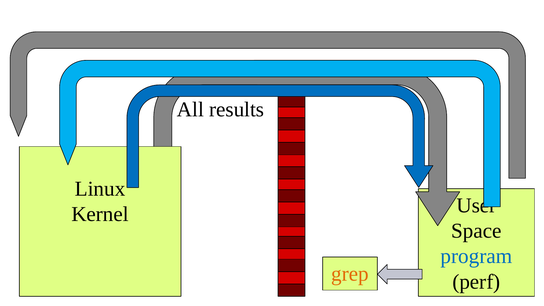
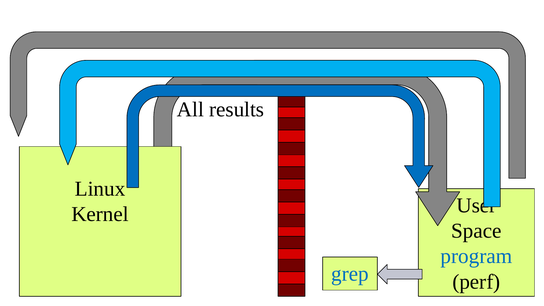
grep colour: orange -> blue (350, 274)
